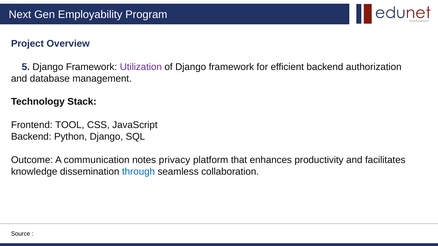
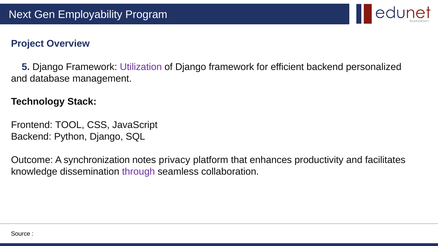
authorization: authorization -> personalized (374, 67)
communication: communication -> synchronization (97, 160)
through colour: blue -> purple (139, 172)
